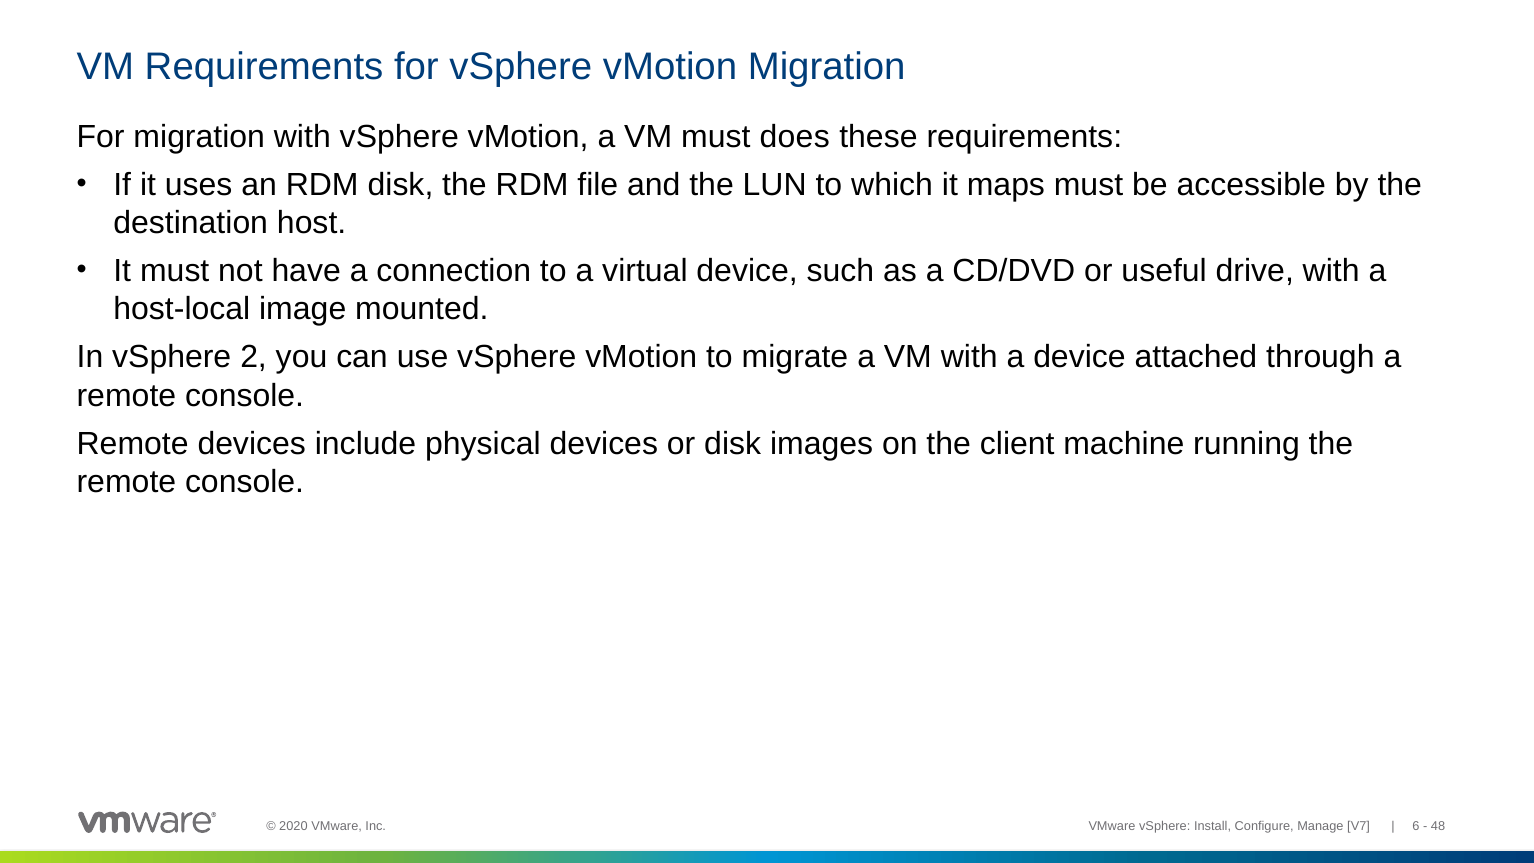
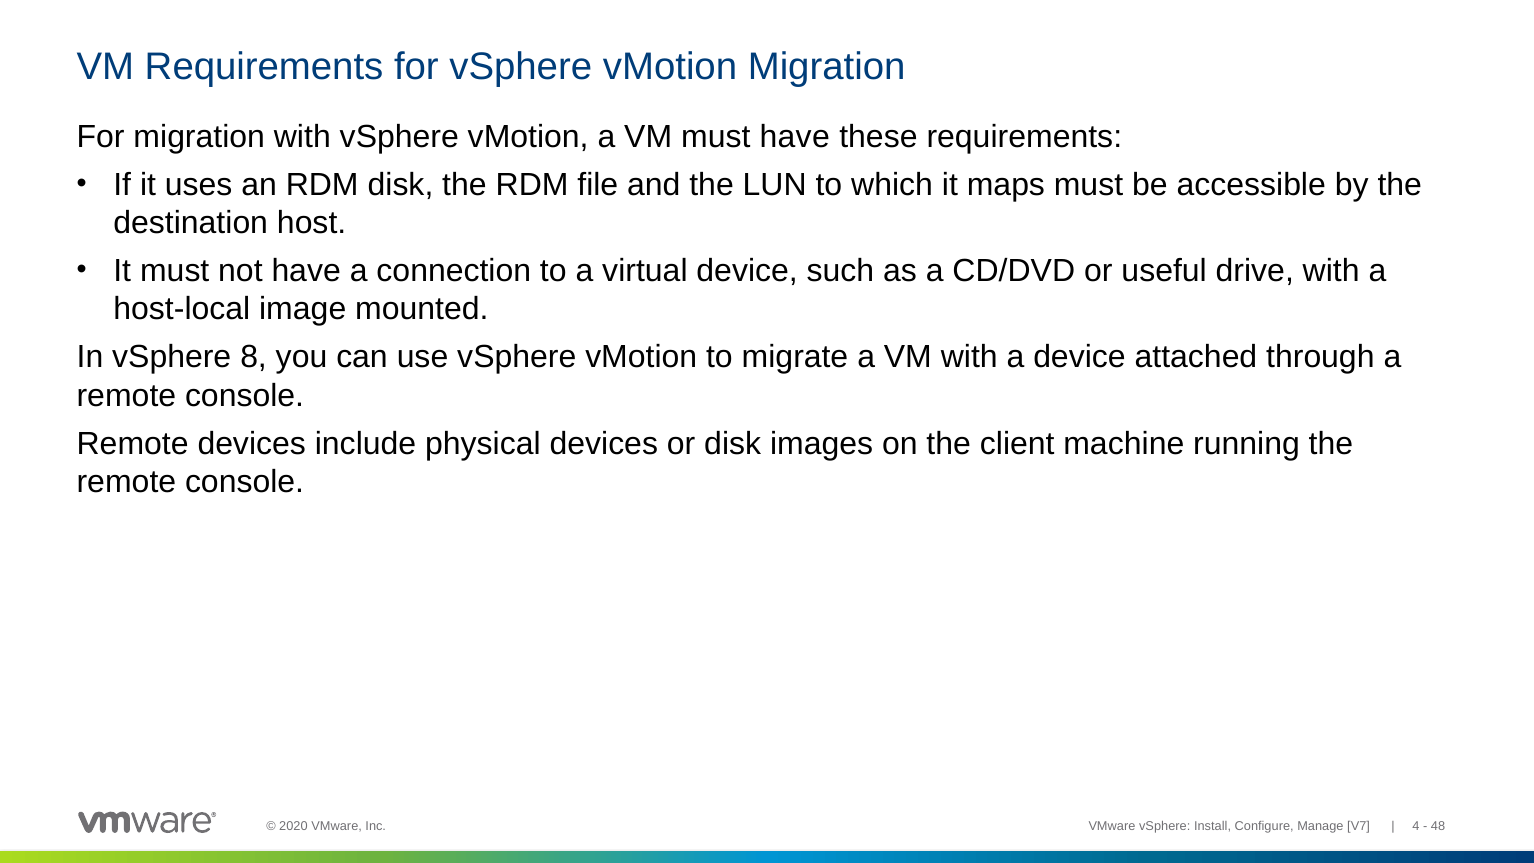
must does: does -> have (795, 136)
2: 2 -> 8 (254, 357)
6: 6 -> 4 (1416, 826)
